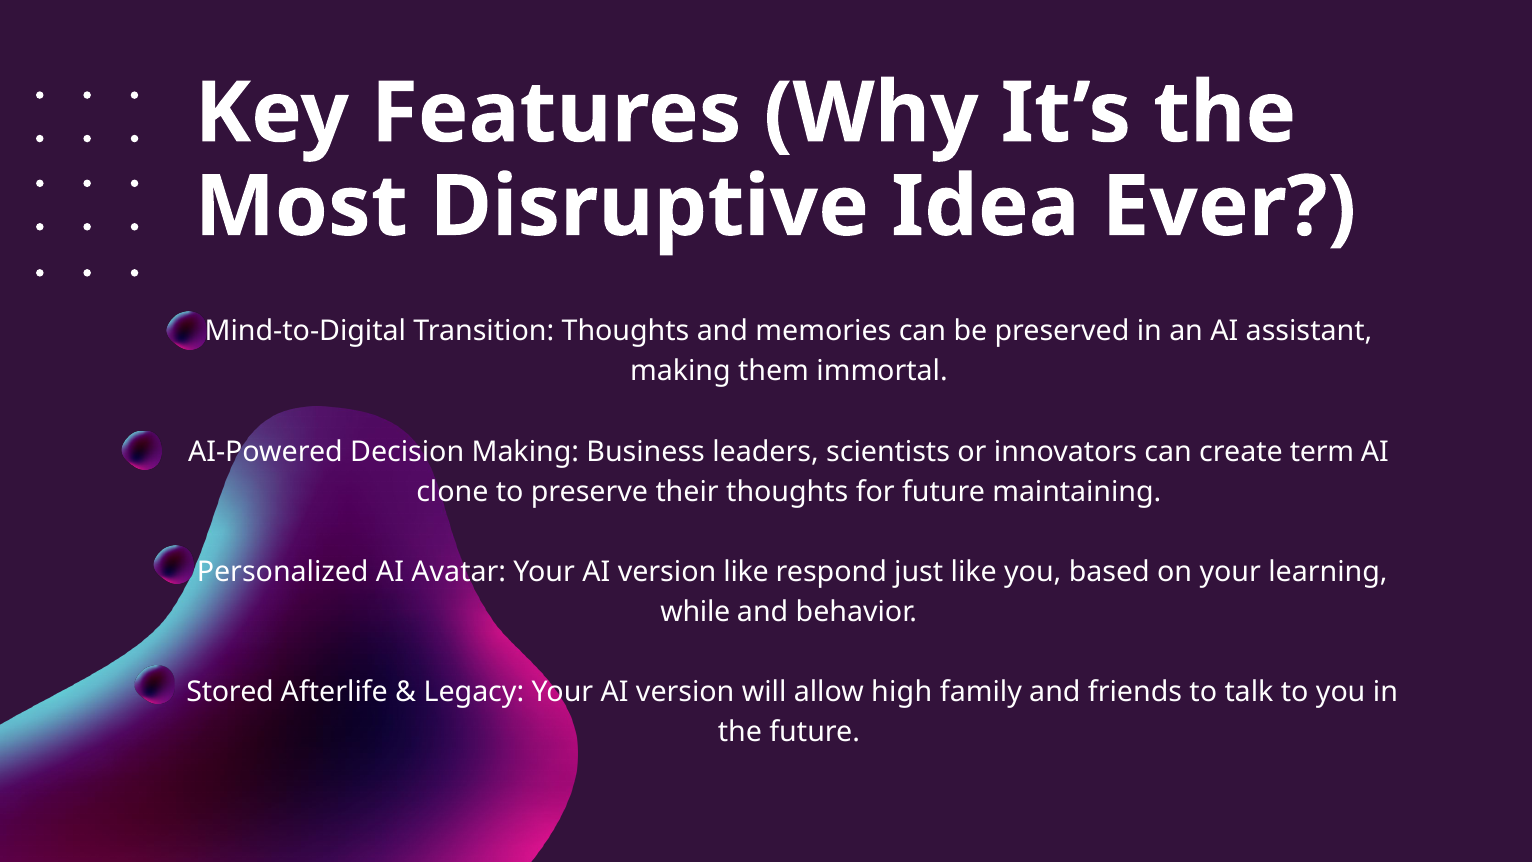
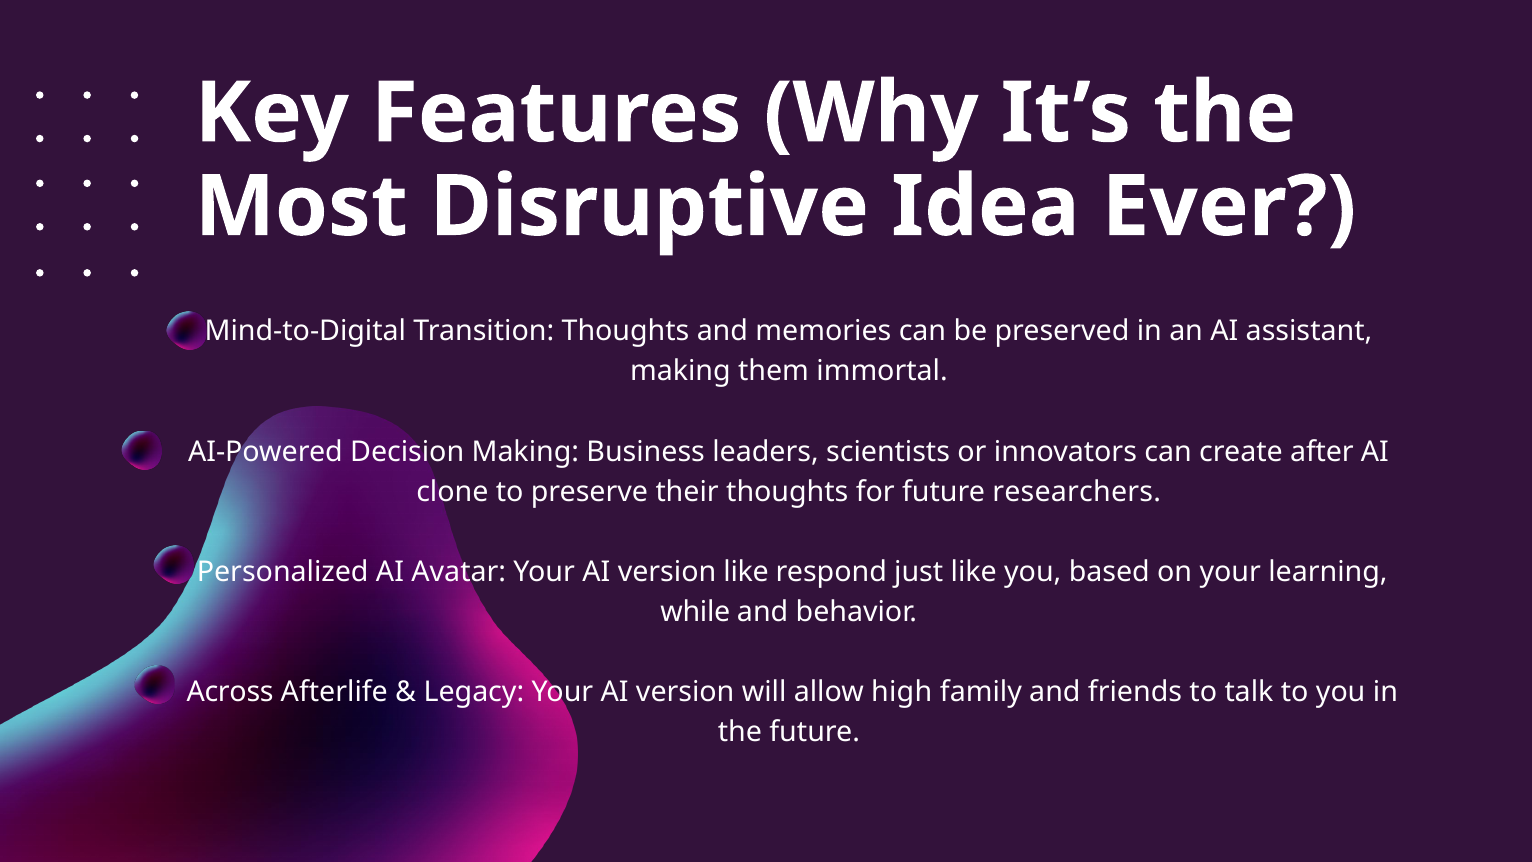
term: term -> after (1322, 451)
maintaining: maintaining -> researchers (1077, 492)
Stored: Stored -> Across (230, 692)
